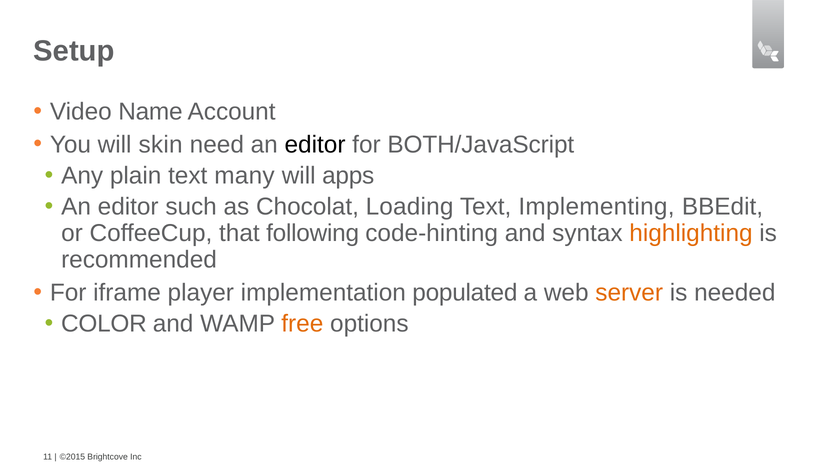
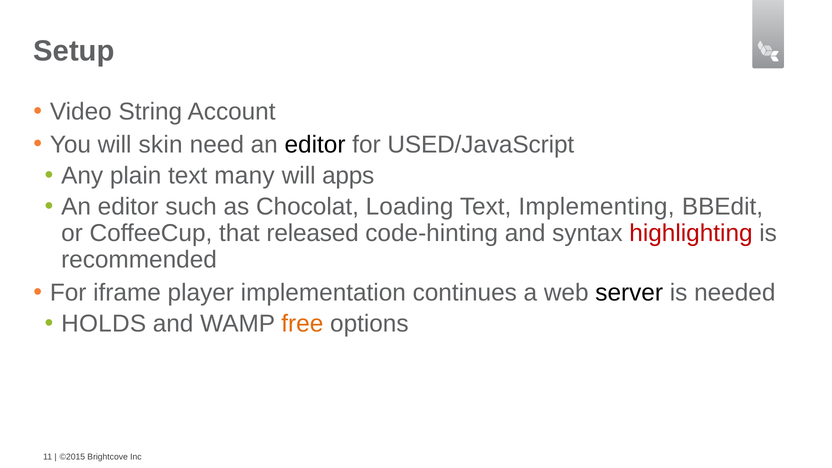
Name: Name -> String (150, 112)
BOTH/JavaScript: BOTH/JavaScript -> USED/JavaScript (481, 145)
following: following -> released (313, 233)
highlighting colour: orange -> red (691, 233)
populated: populated -> continues (465, 293)
server colour: orange -> black (629, 293)
COLOR: COLOR -> HOLDS (104, 324)
